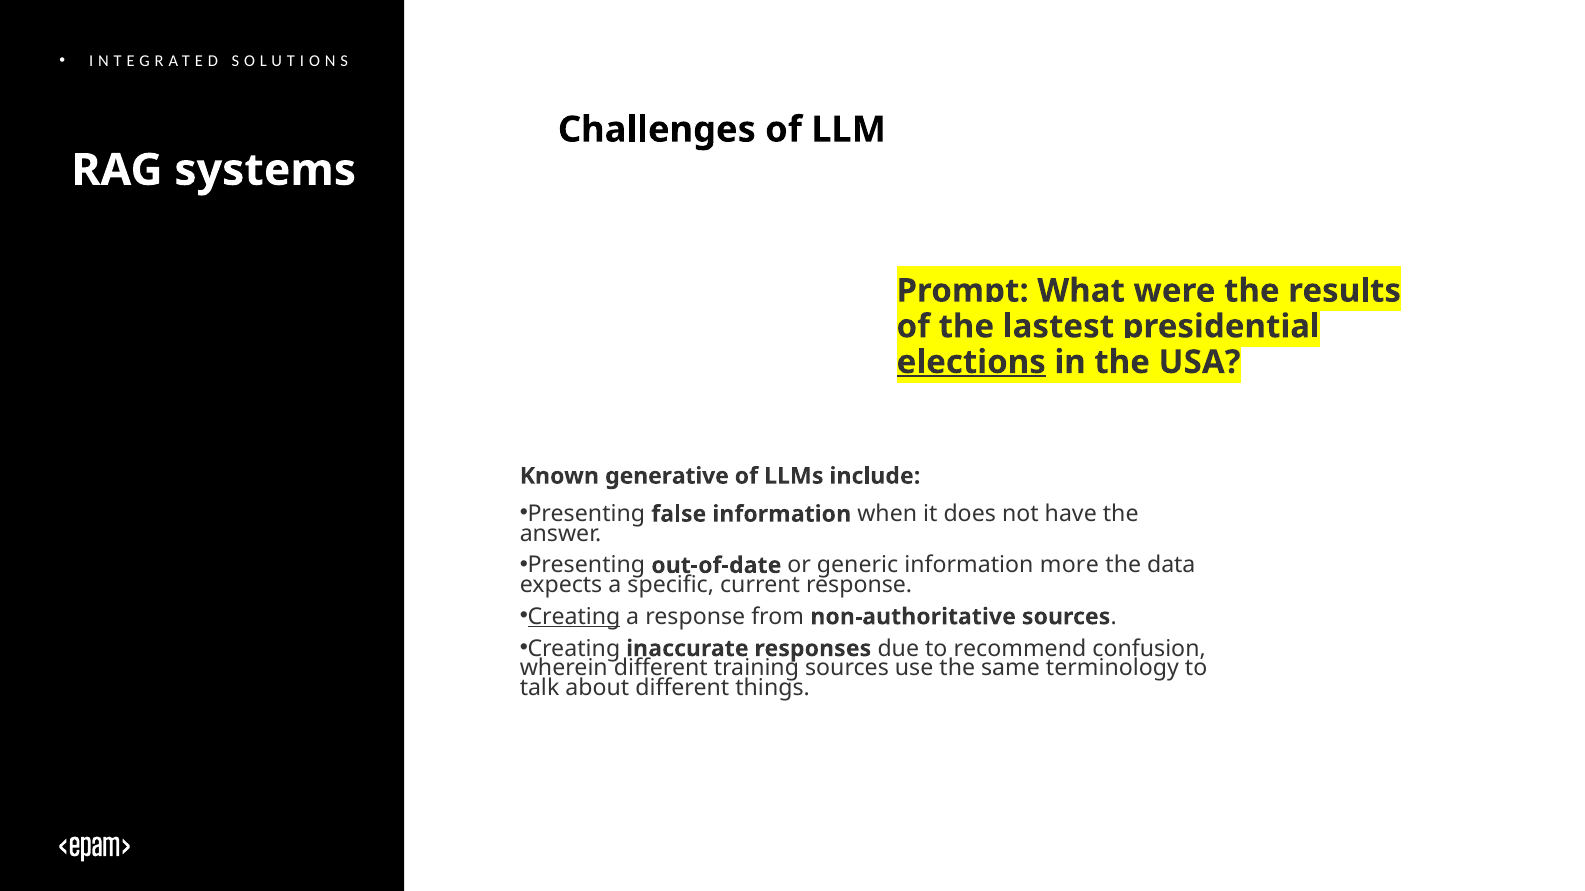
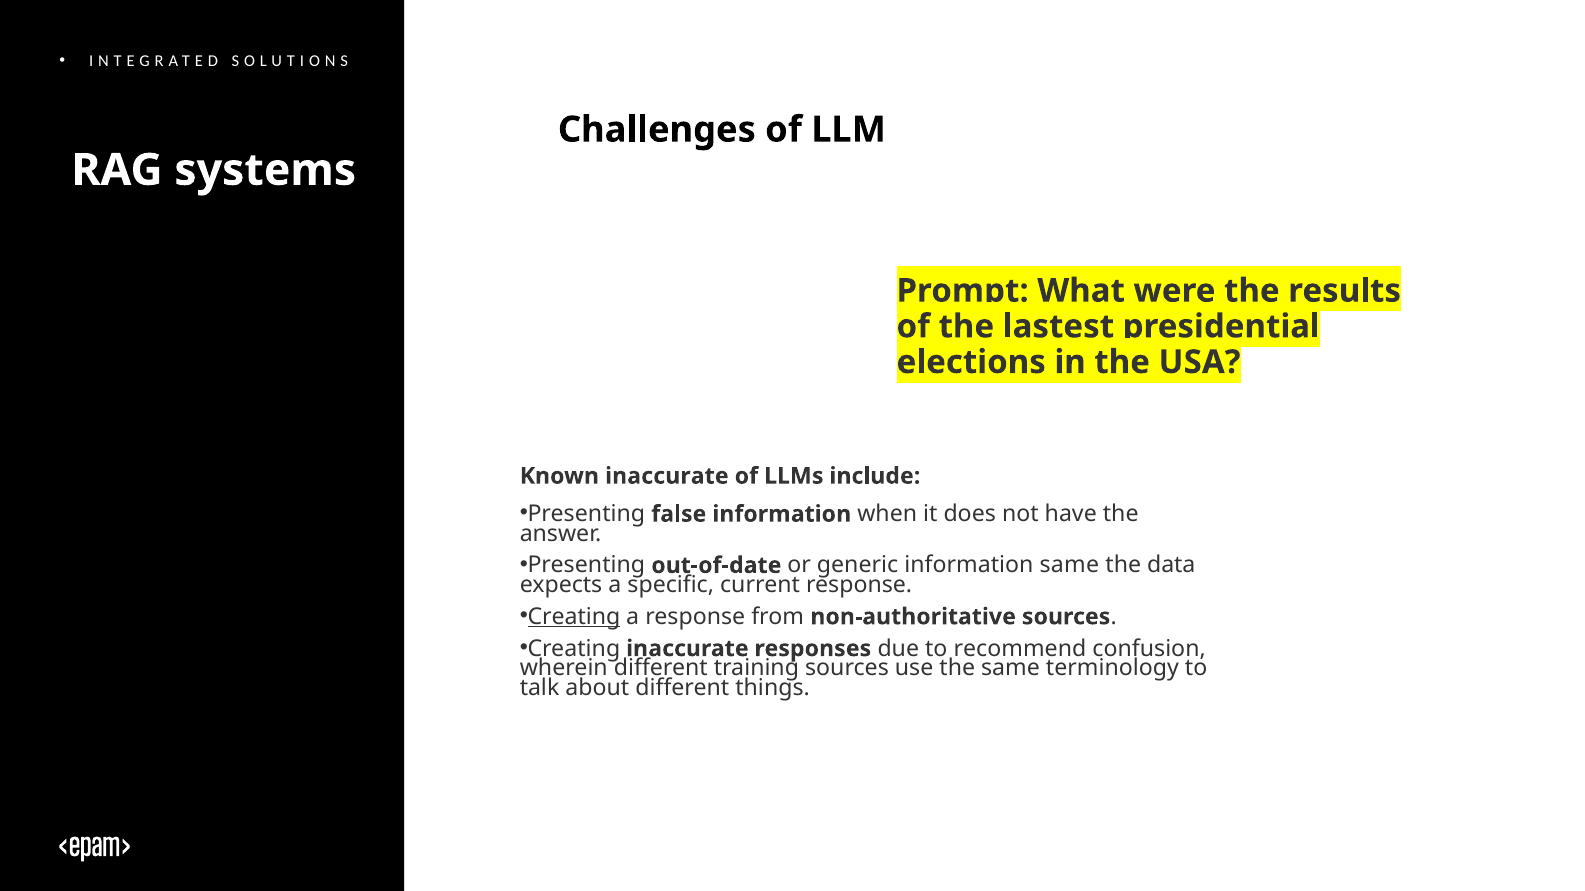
elections underline: present -> none (971, 362)
Known generative: generative -> inaccurate (667, 476)
information more: more -> same (1069, 566)
